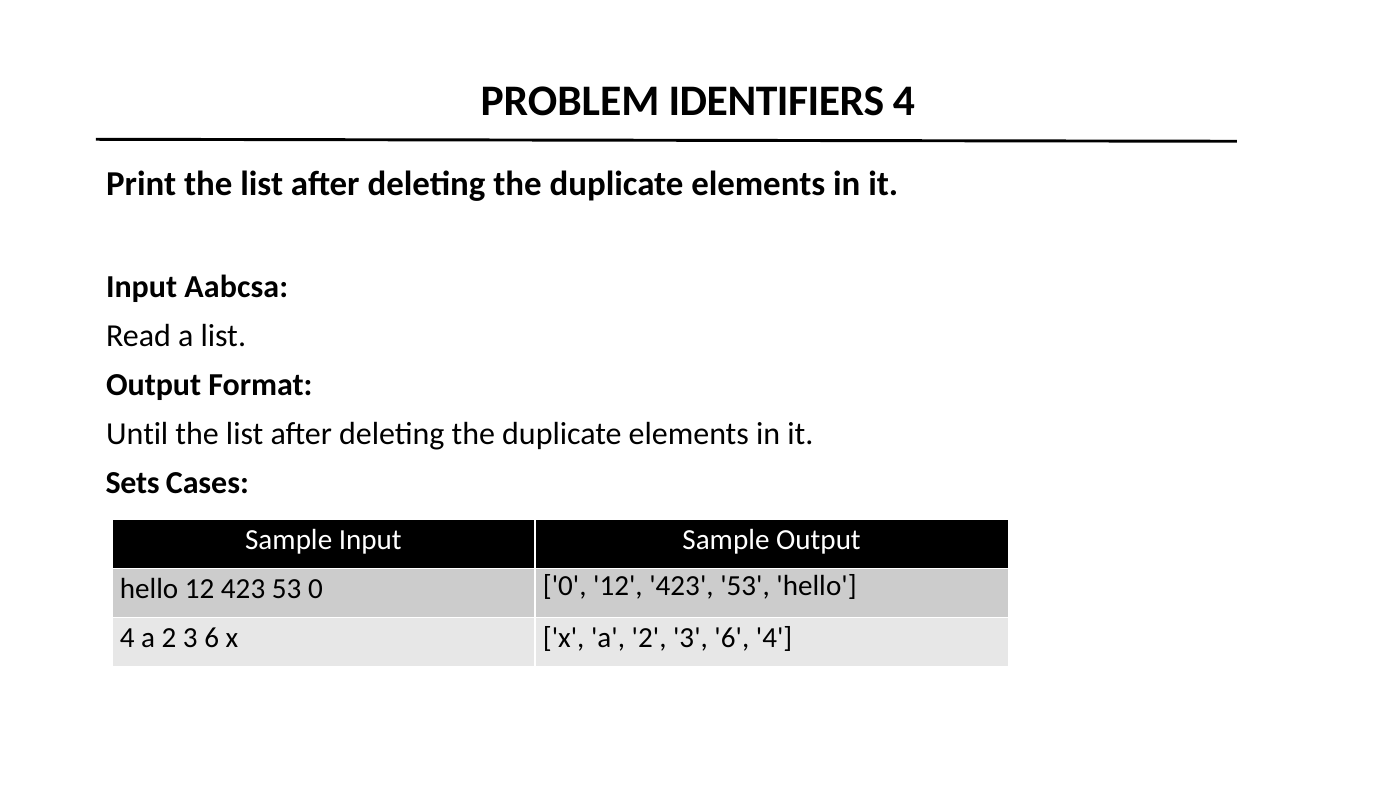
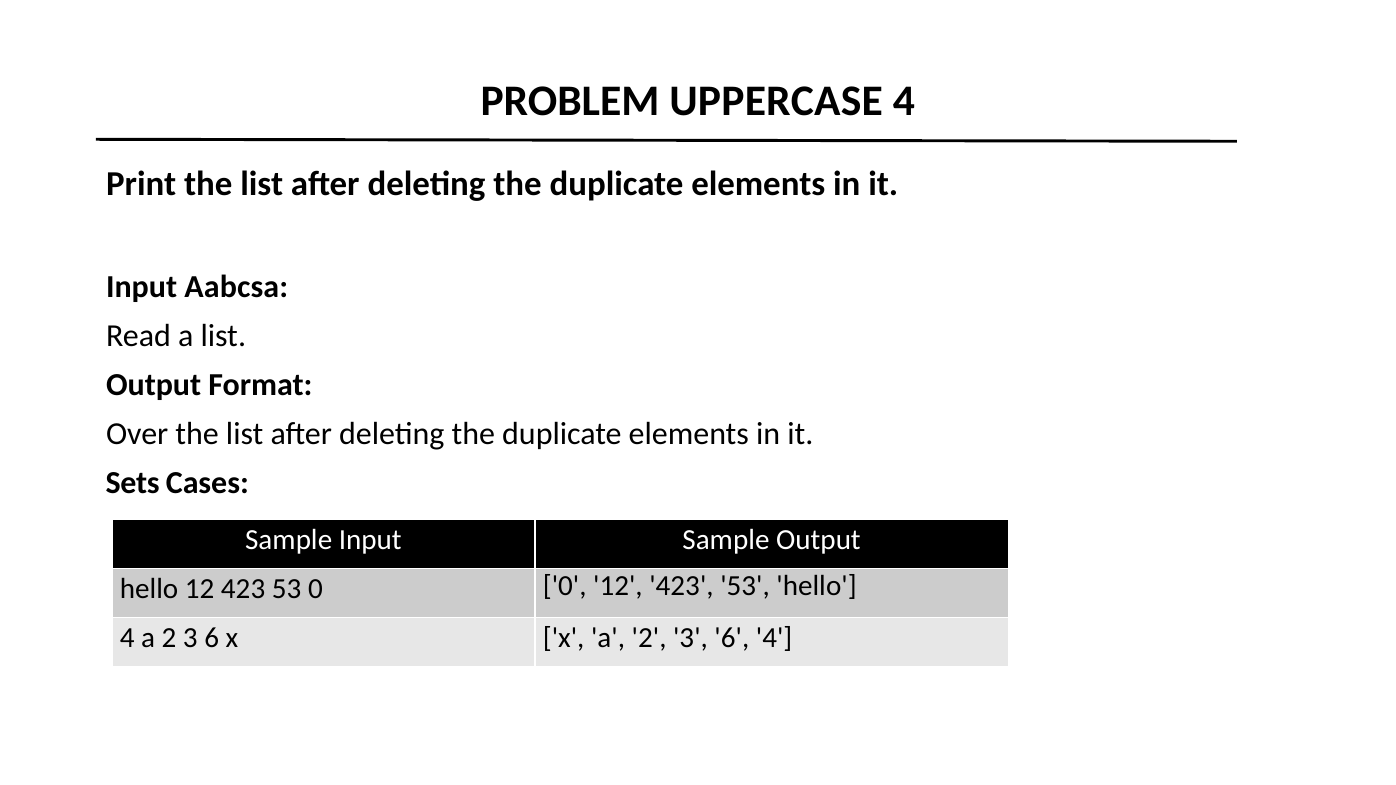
IDENTIFIERS: IDENTIFIERS -> UPPERCASE (776, 102)
Until: Until -> Over (137, 434)
